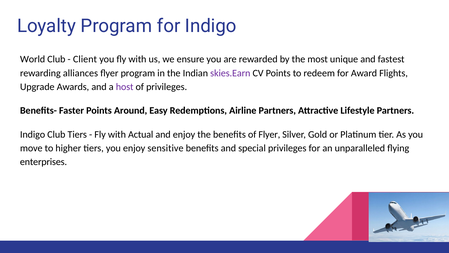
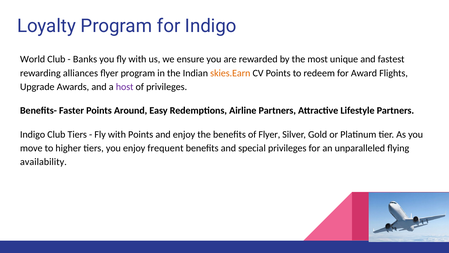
Client: Client -> Banks (85, 59)
skies.Earn colour: purple -> orange (230, 73)
with Actual: Actual -> Points (141, 134)
sensitive: sensitive -> frequent (165, 148)
enterprises: enterprises -> availability (43, 162)
